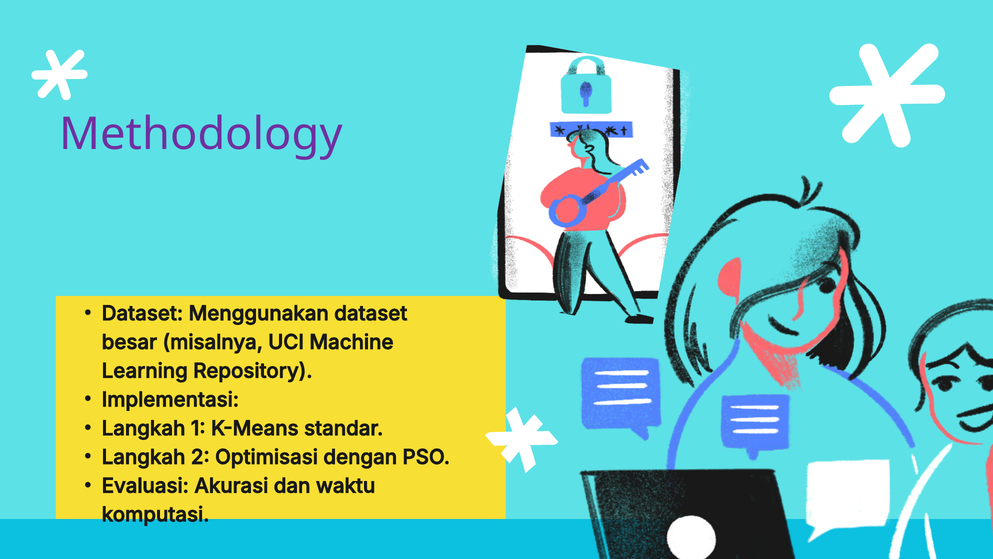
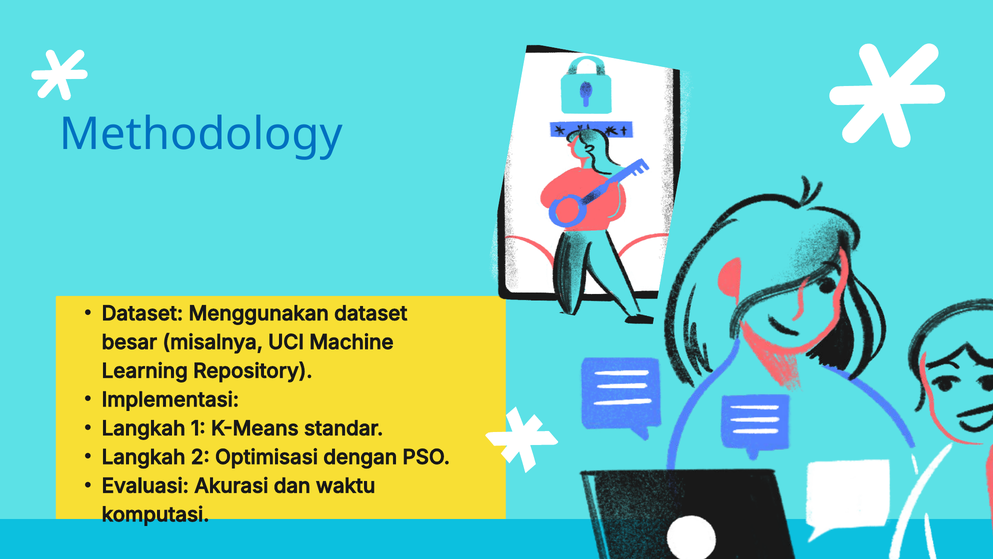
Methodology colour: purple -> blue (201, 134)
